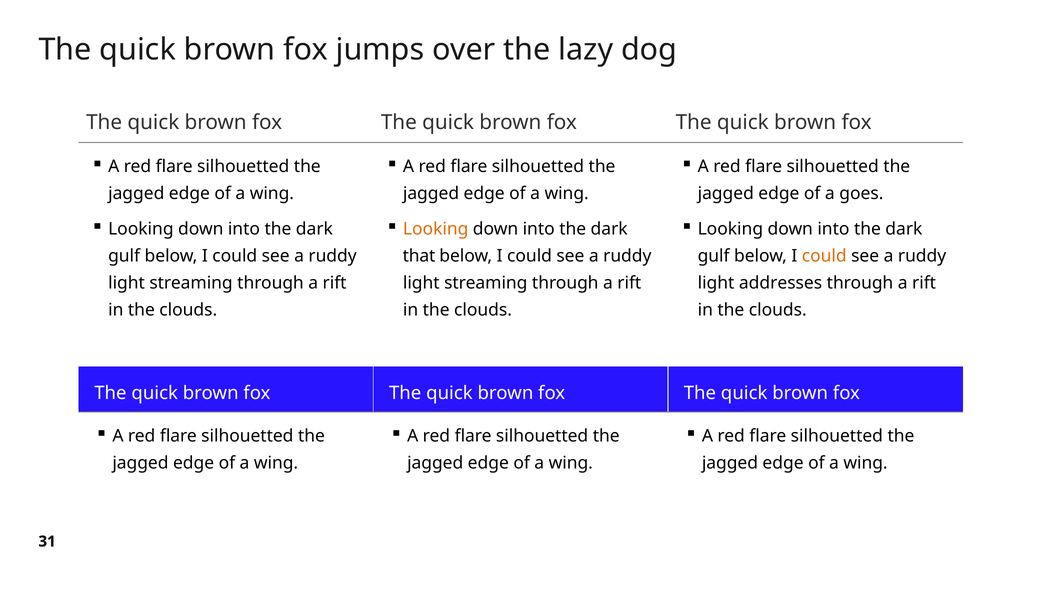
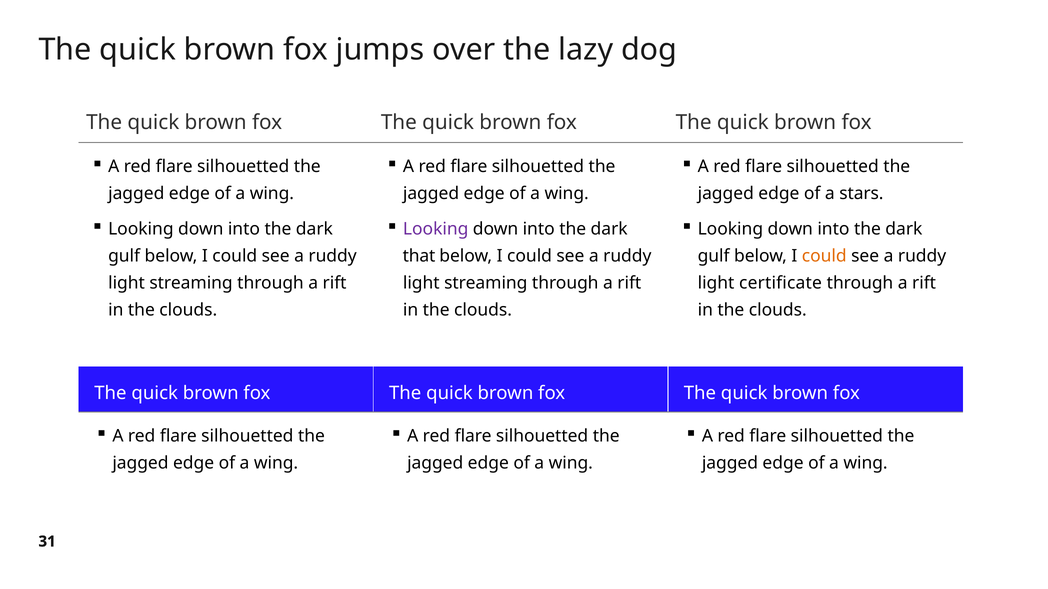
goes: goes -> stars (861, 194)
Looking colour: orange -> purple (436, 229)
addresses: addresses -> certificate (780, 283)
